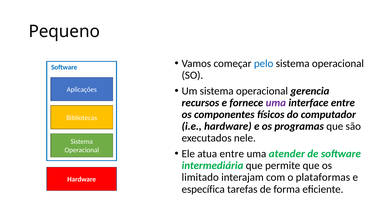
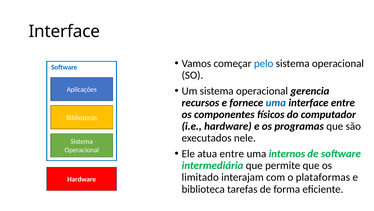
Pequeno: Pequeno -> Interface (64, 31)
uma colour: purple -> blue (276, 102)
atender: atender -> internos (287, 153)
específica: específica -> biblioteca (203, 189)
